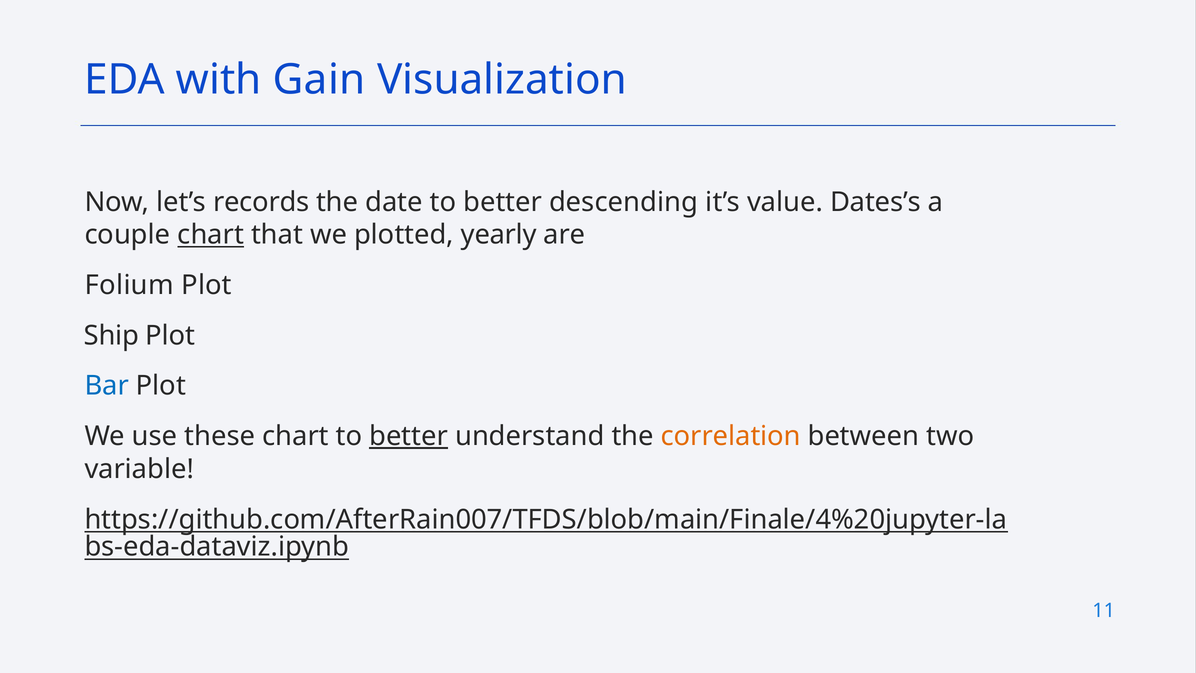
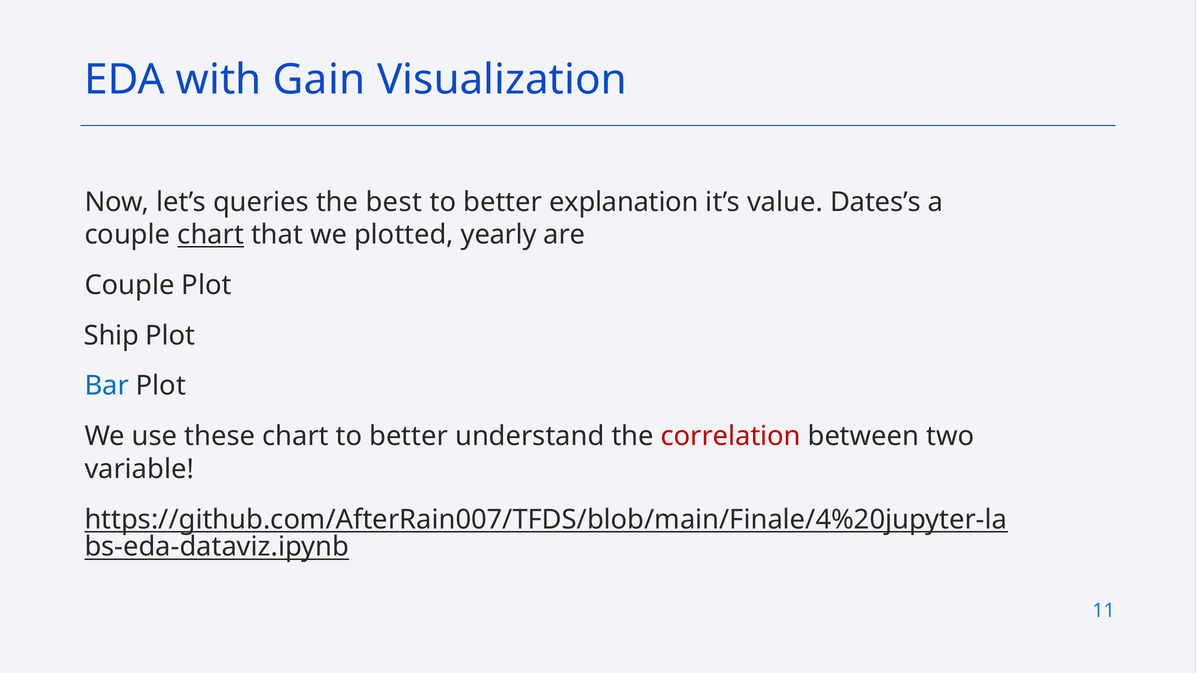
records: records -> queries (261, 202)
date: date -> best (394, 202)
descending: descending -> explanation (624, 202)
Folium: Folium -> Couple (130, 285)
better underline: present -> none (409, 436)
correlation colour: orange -> red (731, 436)
